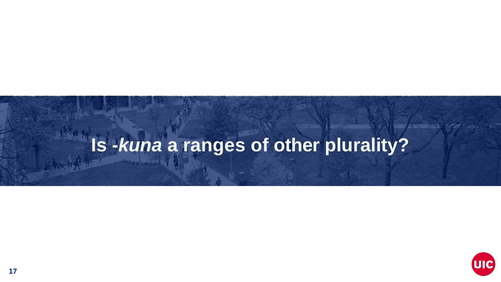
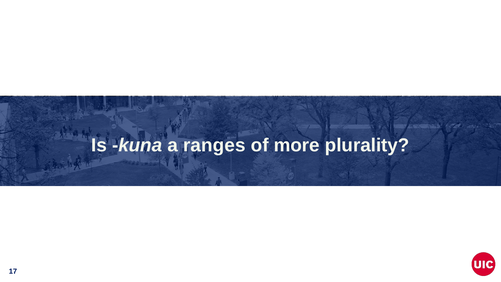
other: other -> more (297, 145)
